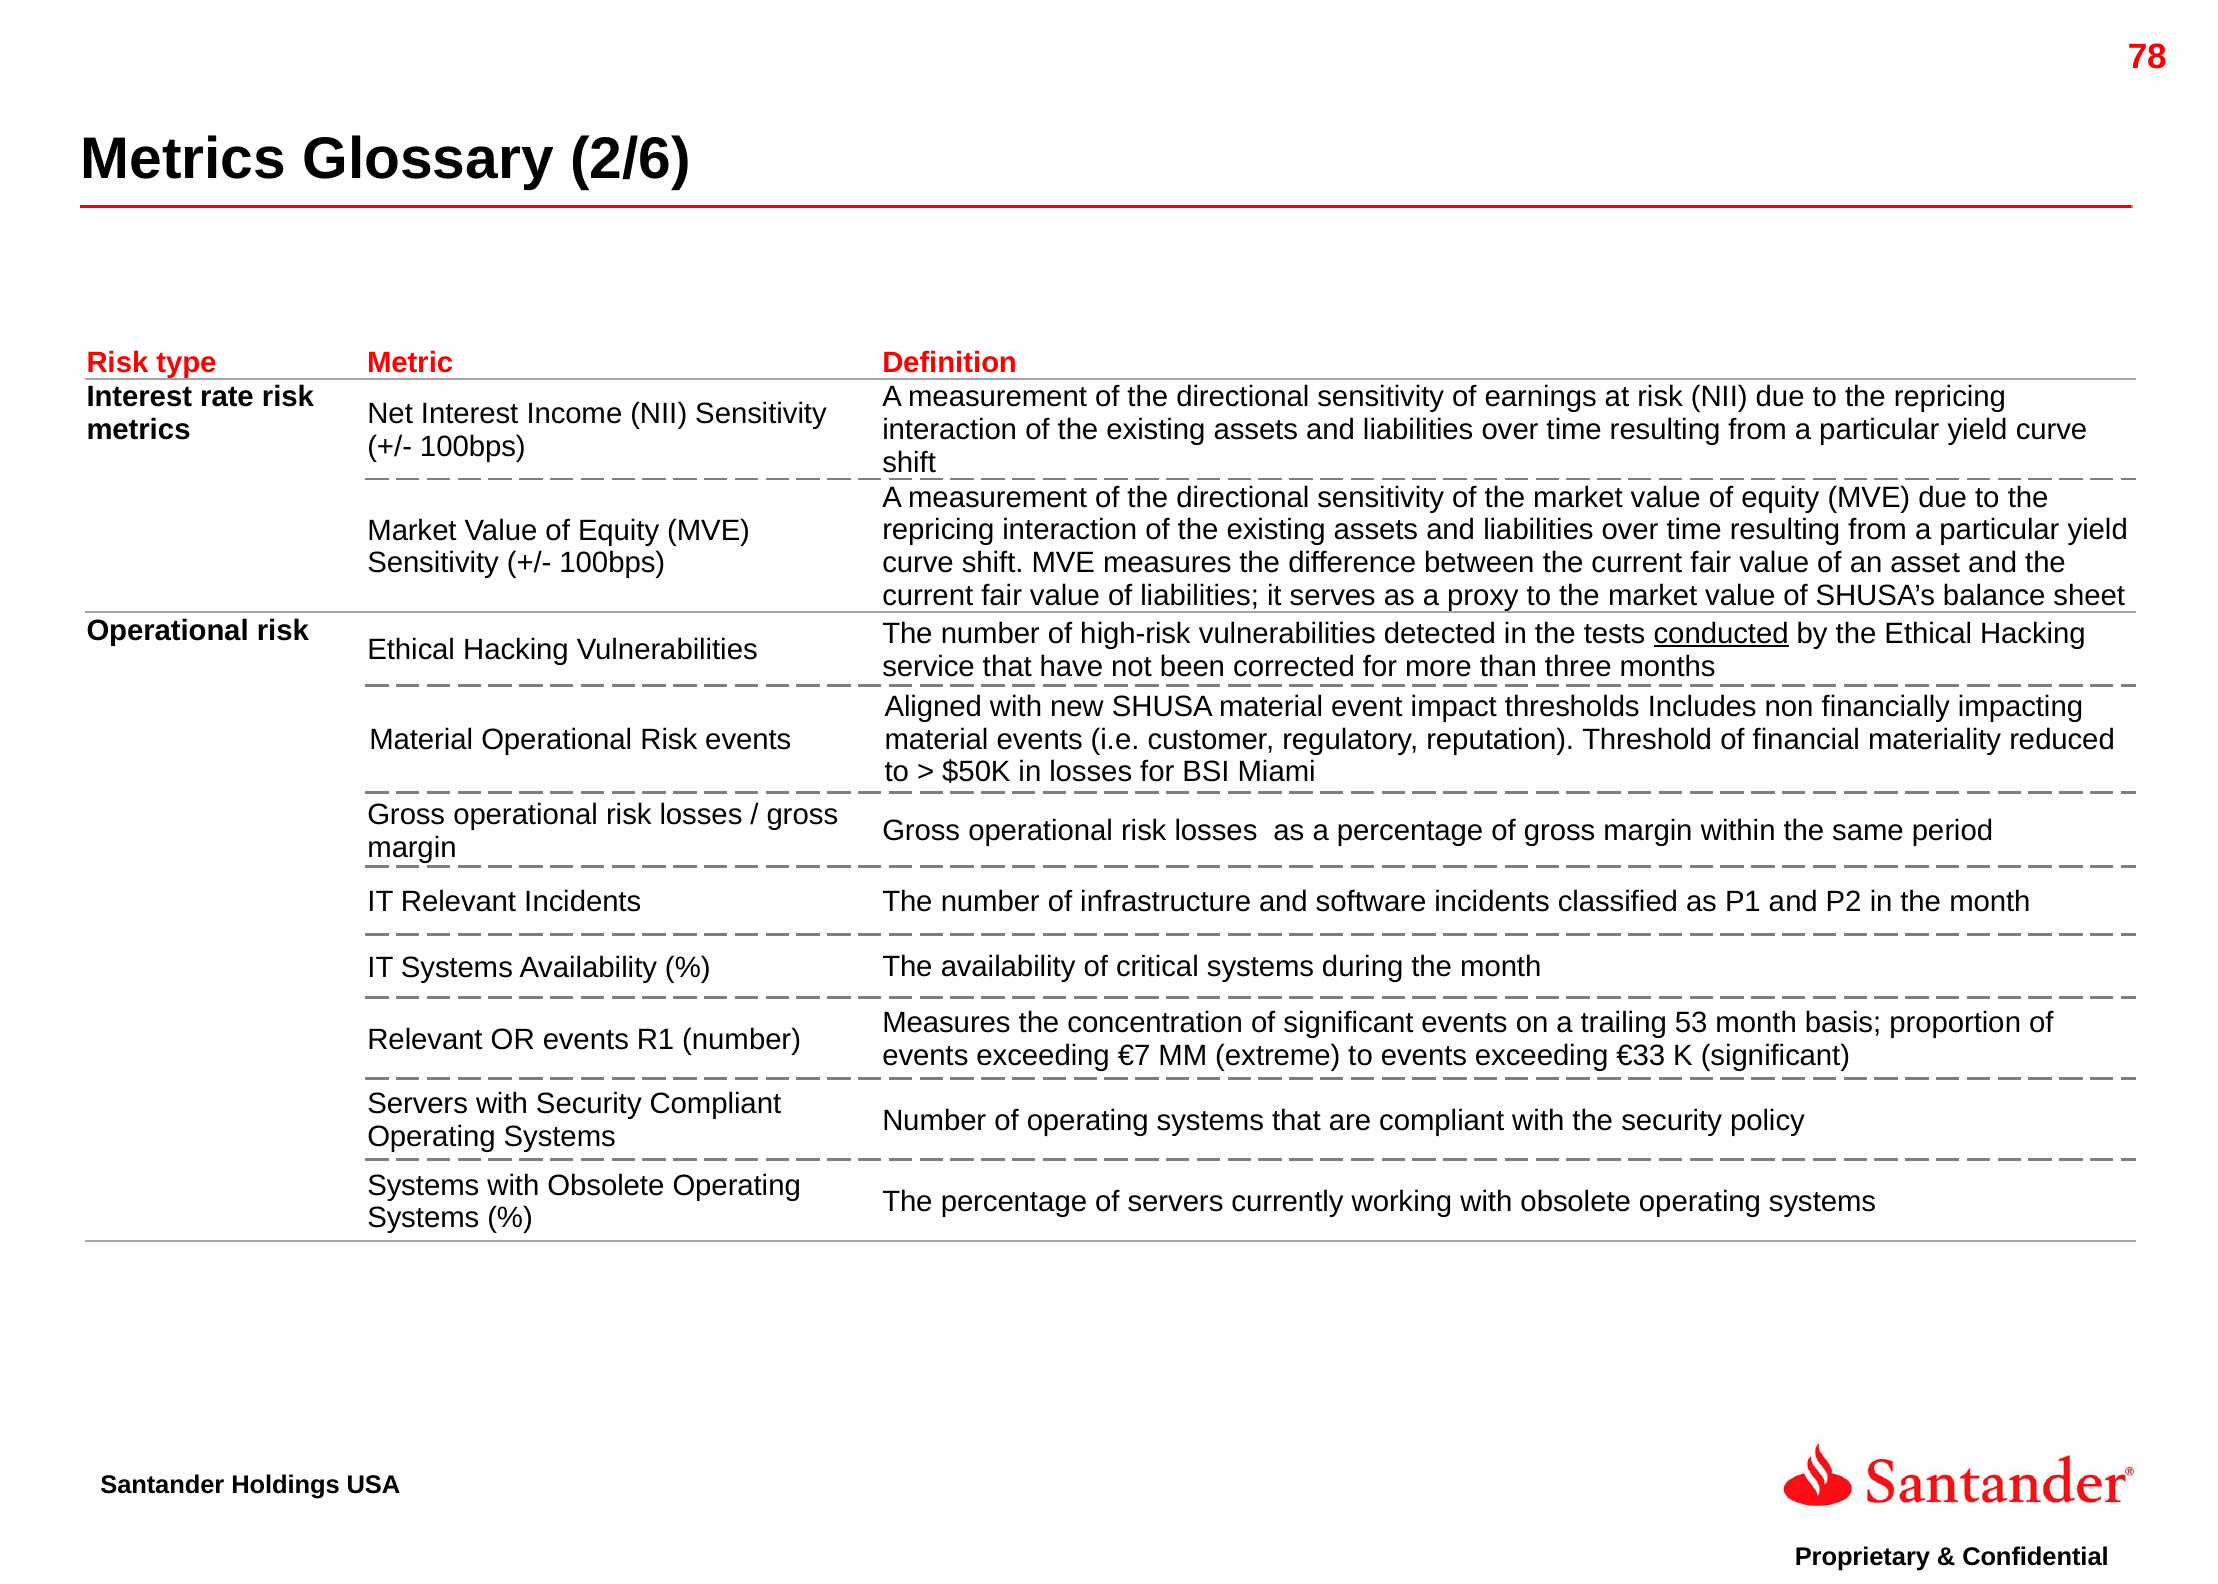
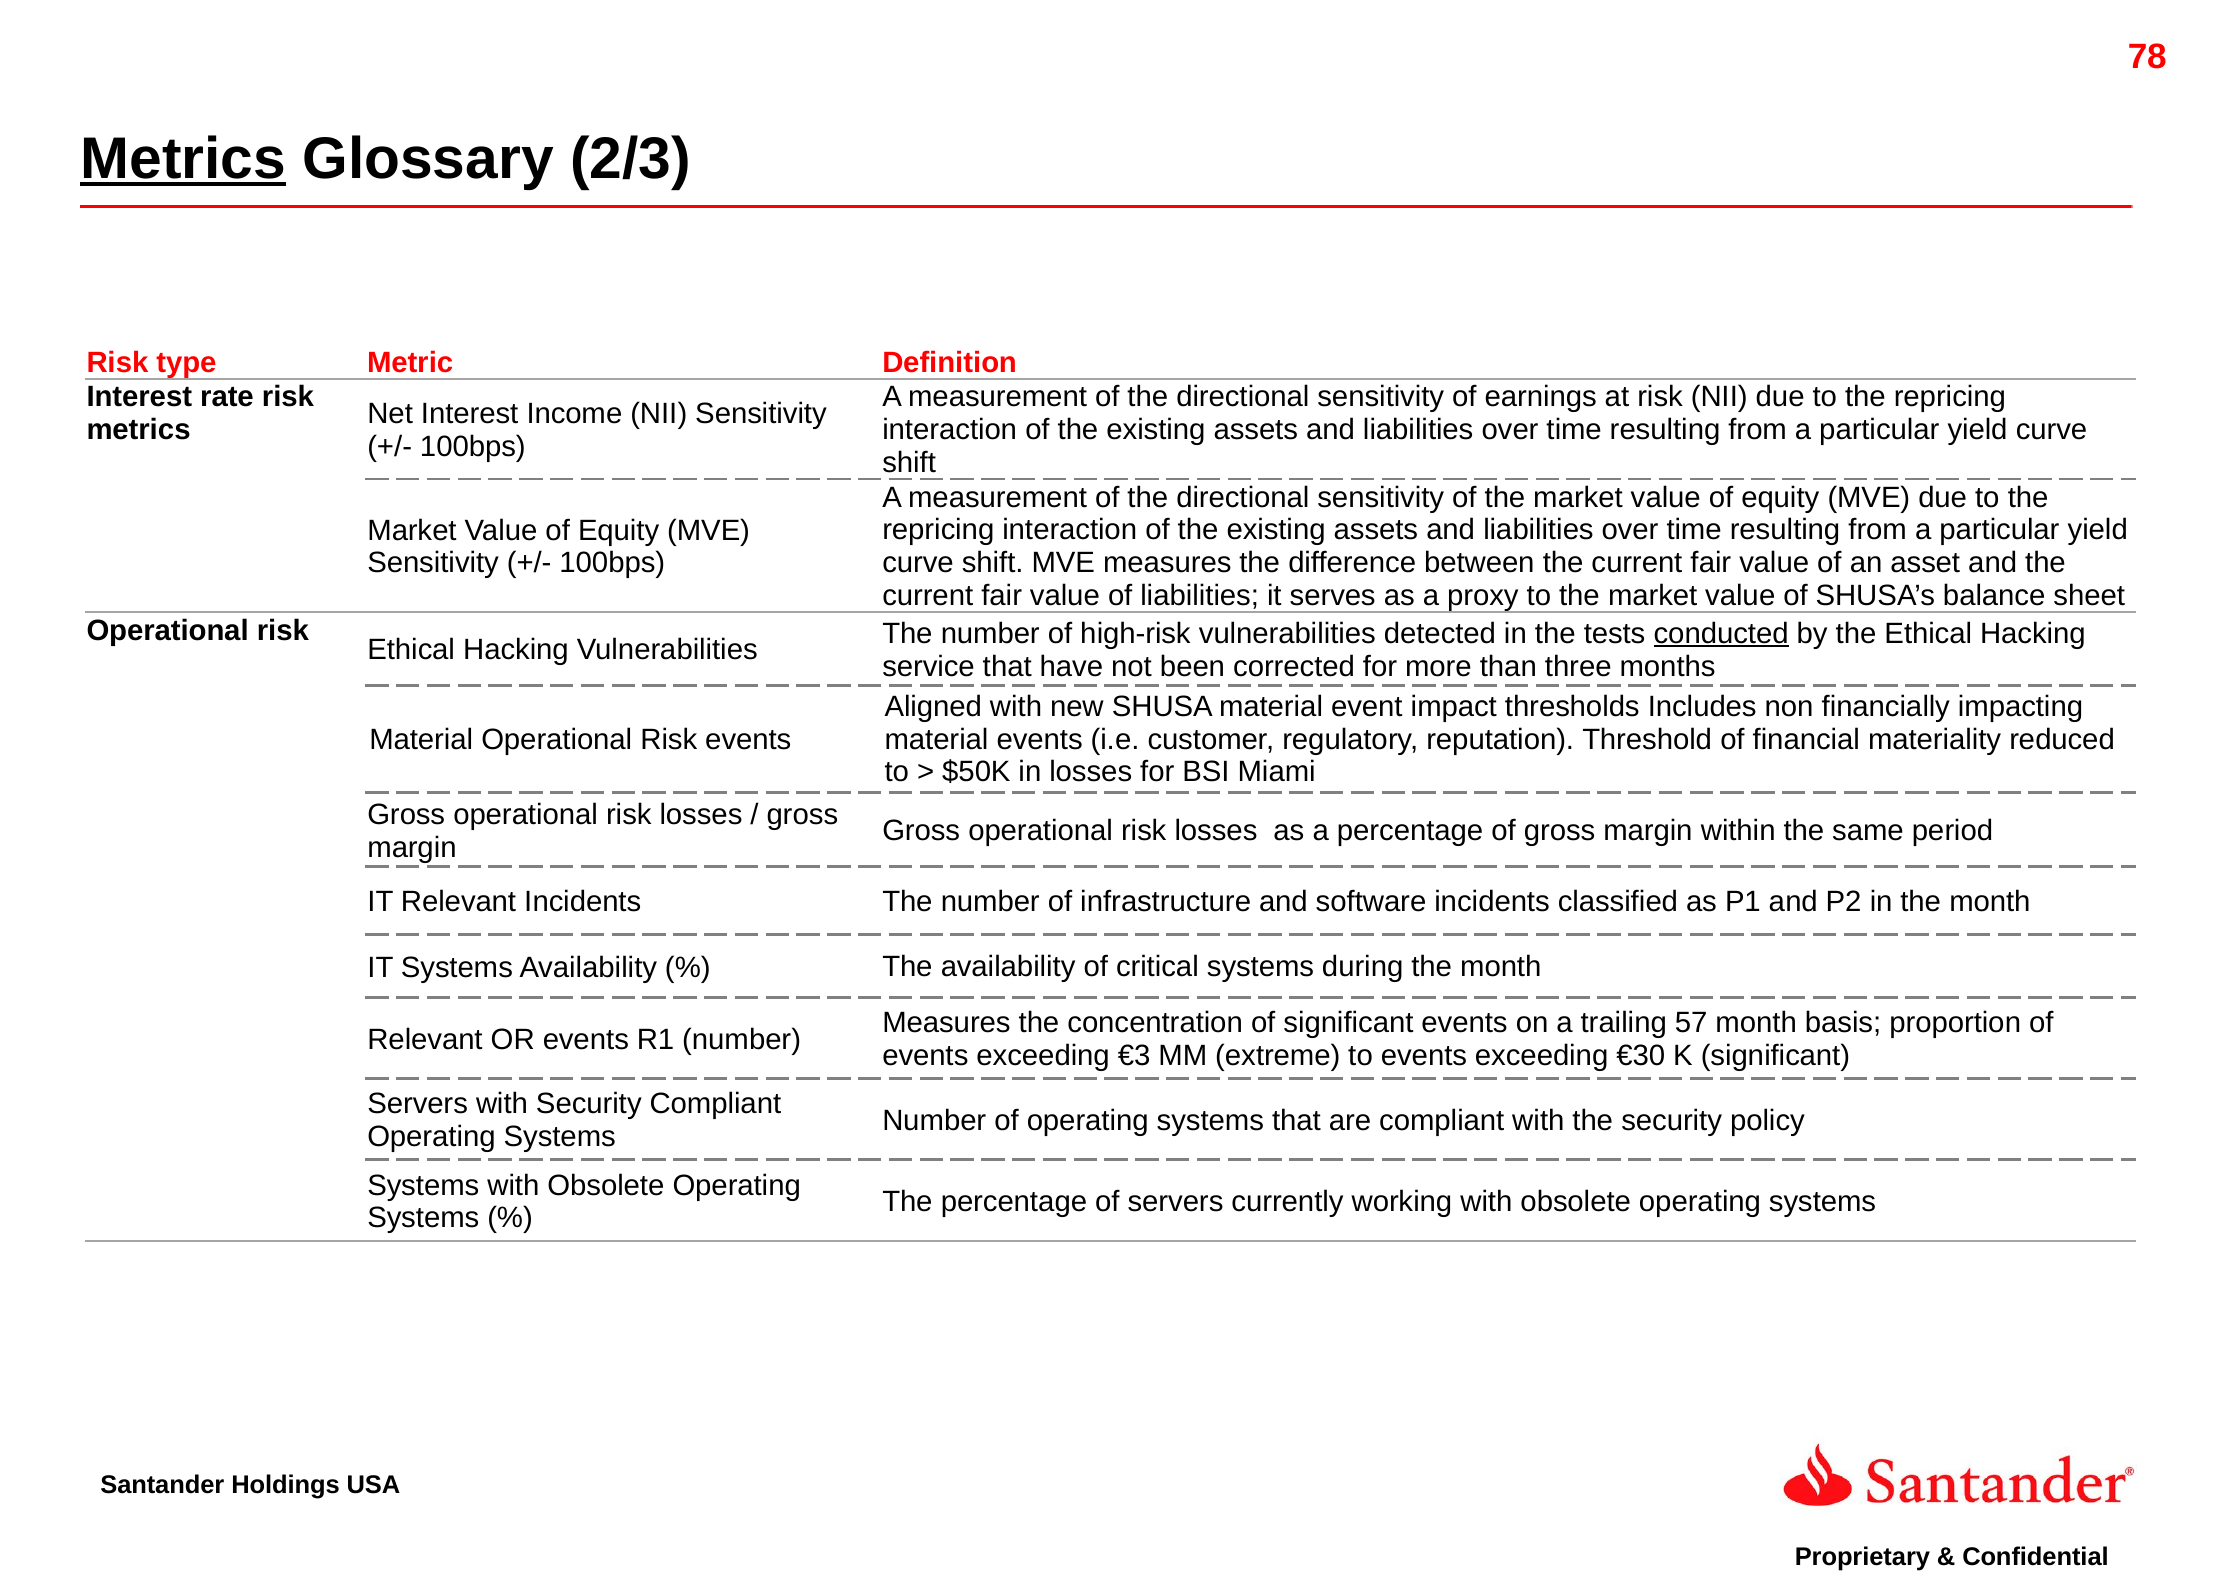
Metrics underline: none -> present (183, 159)
2/6: 2/6 -> 2/3 (630, 159)
53: 53 -> 57 (1691, 1023)
€7: €7 -> €3 (1134, 1056)
€33: €33 -> €30 (1641, 1056)
